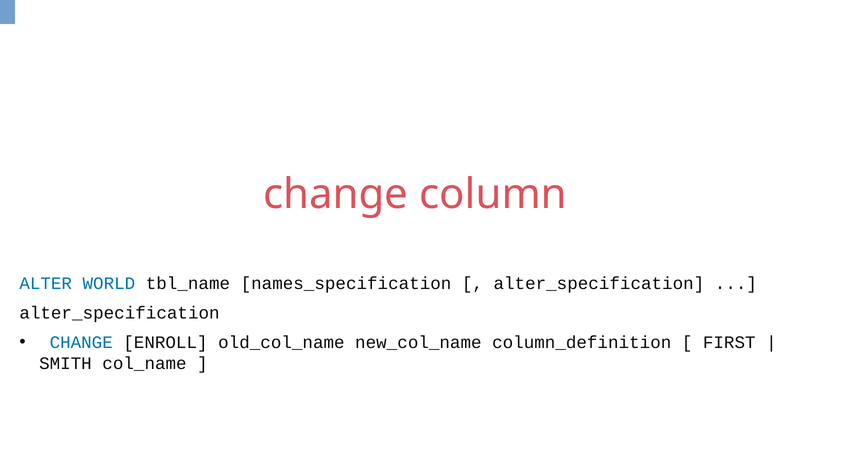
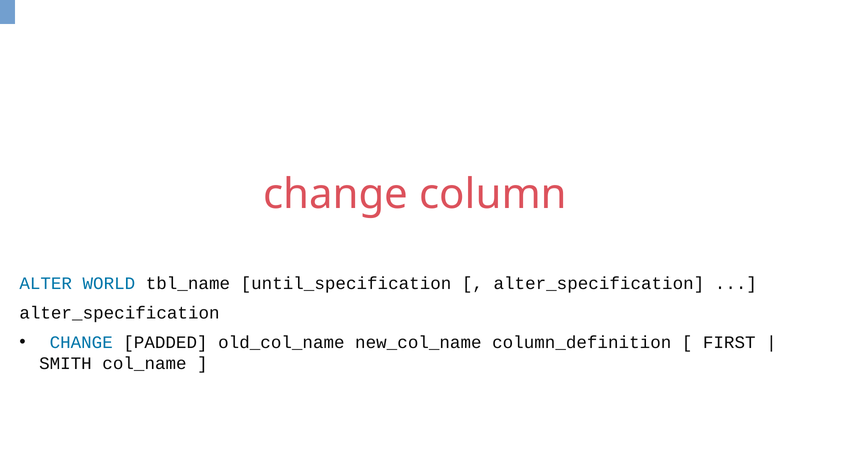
names_specification: names_specification -> until_specification (346, 284)
ENROLL: ENROLL -> PADDED (165, 342)
